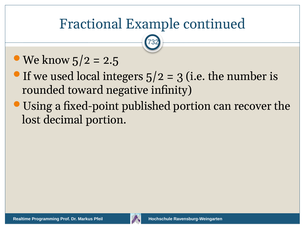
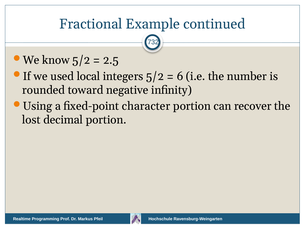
3: 3 -> 6 (180, 76)
published: published -> character (146, 106)
